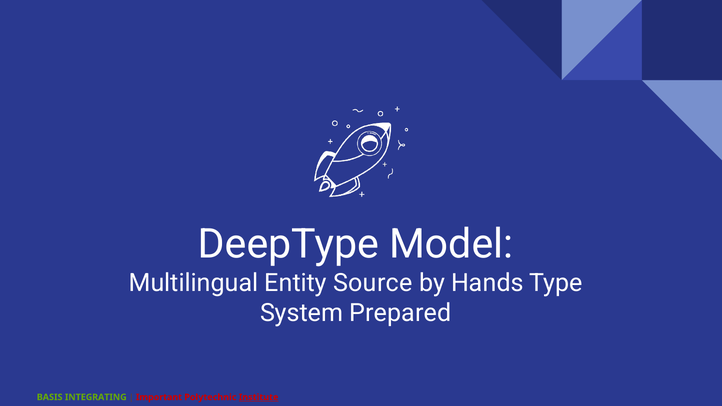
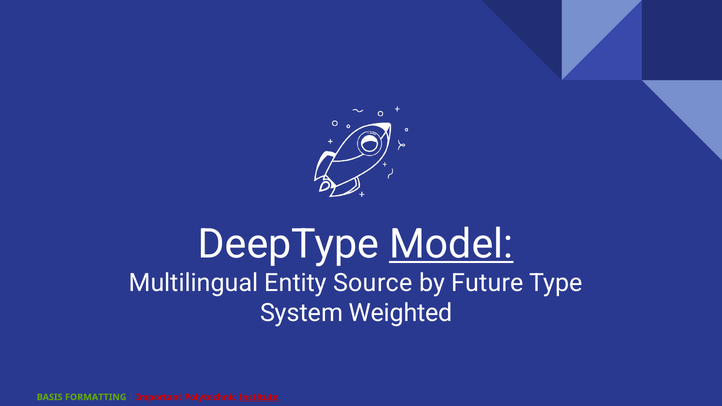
Model underline: none -> present (451, 244)
Hands: Hands -> Future (487, 283)
Prepared: Prepared -> Weighted (401, 313)
INTEGRATING: INTEGRATING -> FORMATTING (96, 397)
